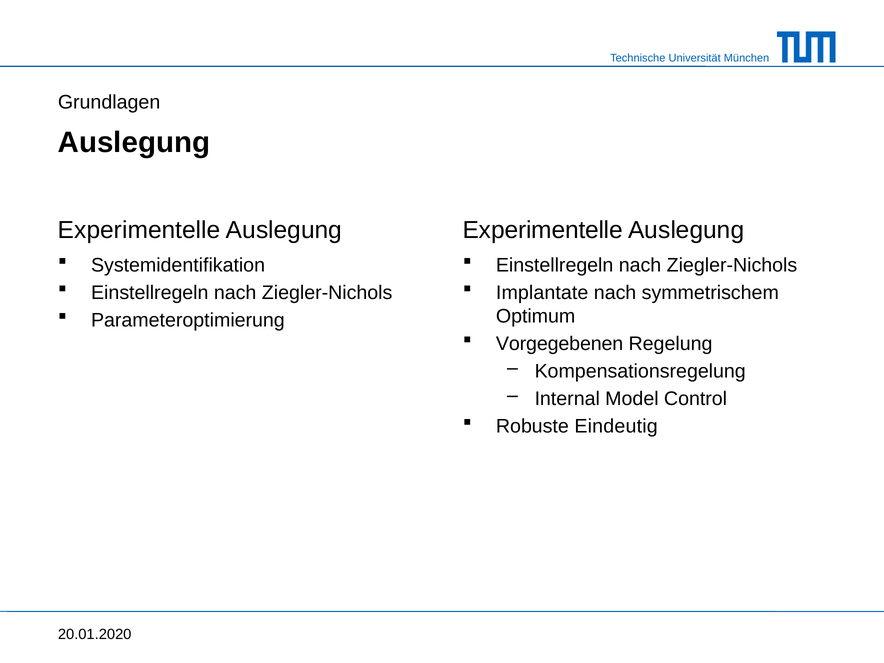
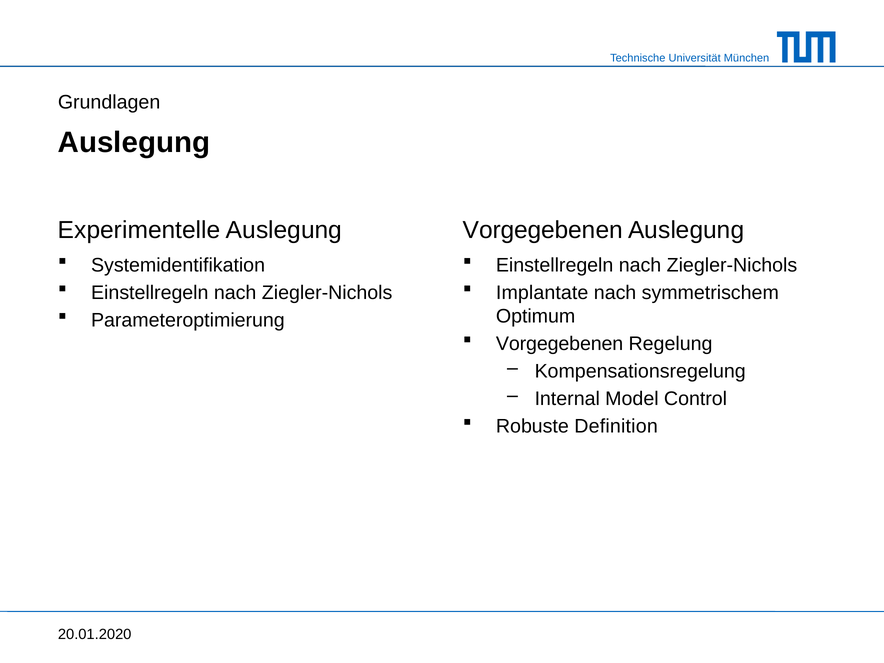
Auslegung Experimentelle: Experimentelle -> Vorgegebenen (543, 230)
Eindeutig: Eindeutig -> Definition (616, 426)
